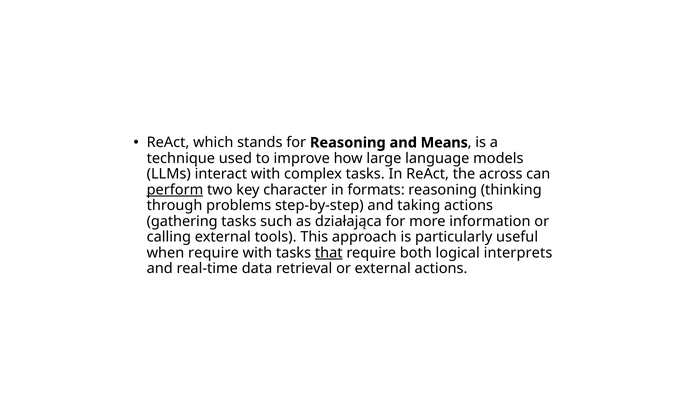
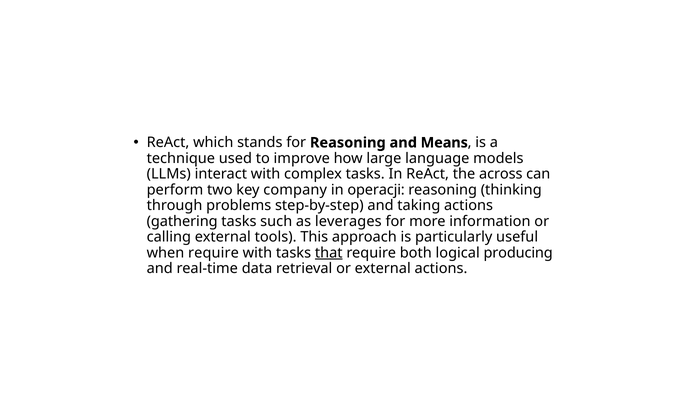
perform underline: present -> none (175, 190)
character: character -> company (295, 190)
formats: formats -> operacji (376, 190)
działająca: działająca -> leverages (348, 221)
interprets: interprets -> producing (518, 253)
